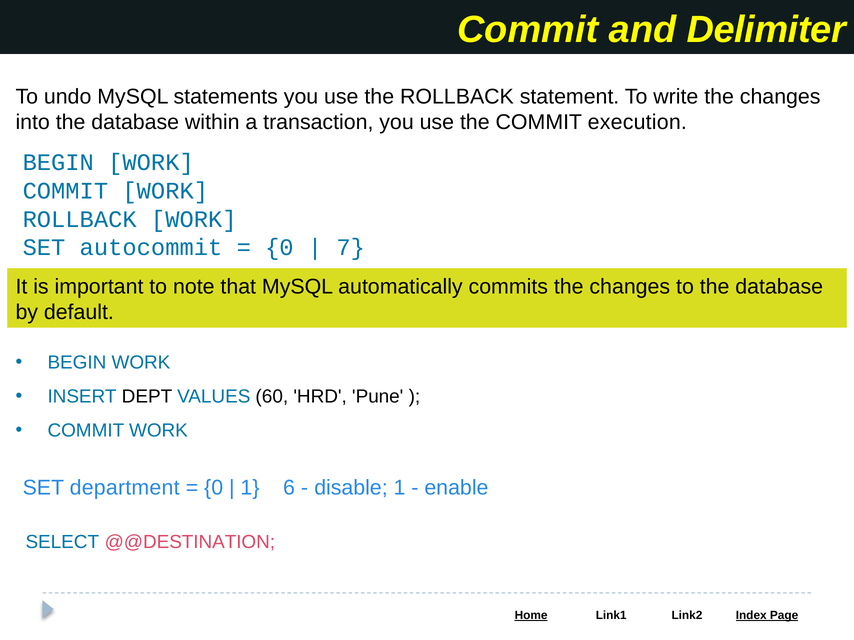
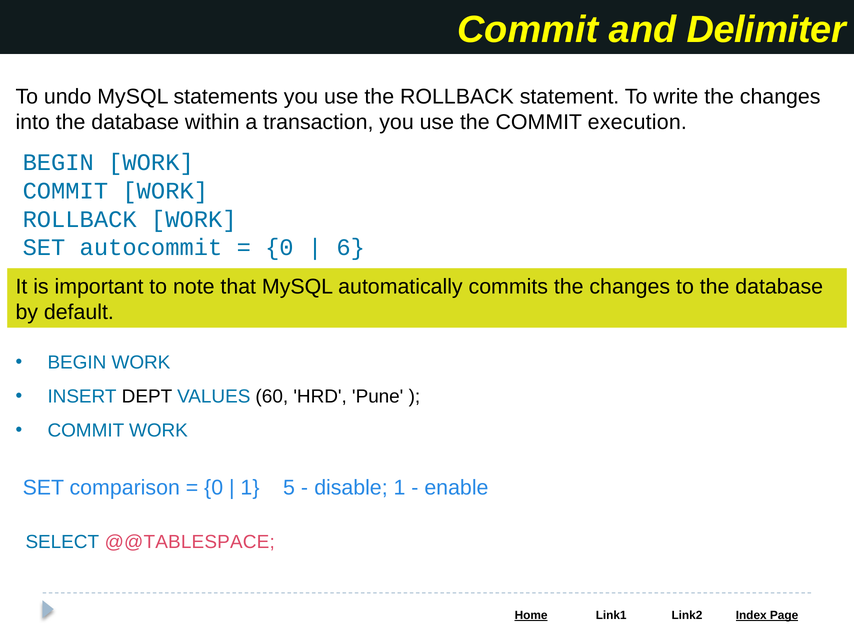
7: 7 -> 6 (351, 248)
department: department -> comparison (125, 488)
6: 6 -> 5 (289, 488)
@@DESTINATION: @@DESTINATION -> @@TABLESPACE (190, 542)
